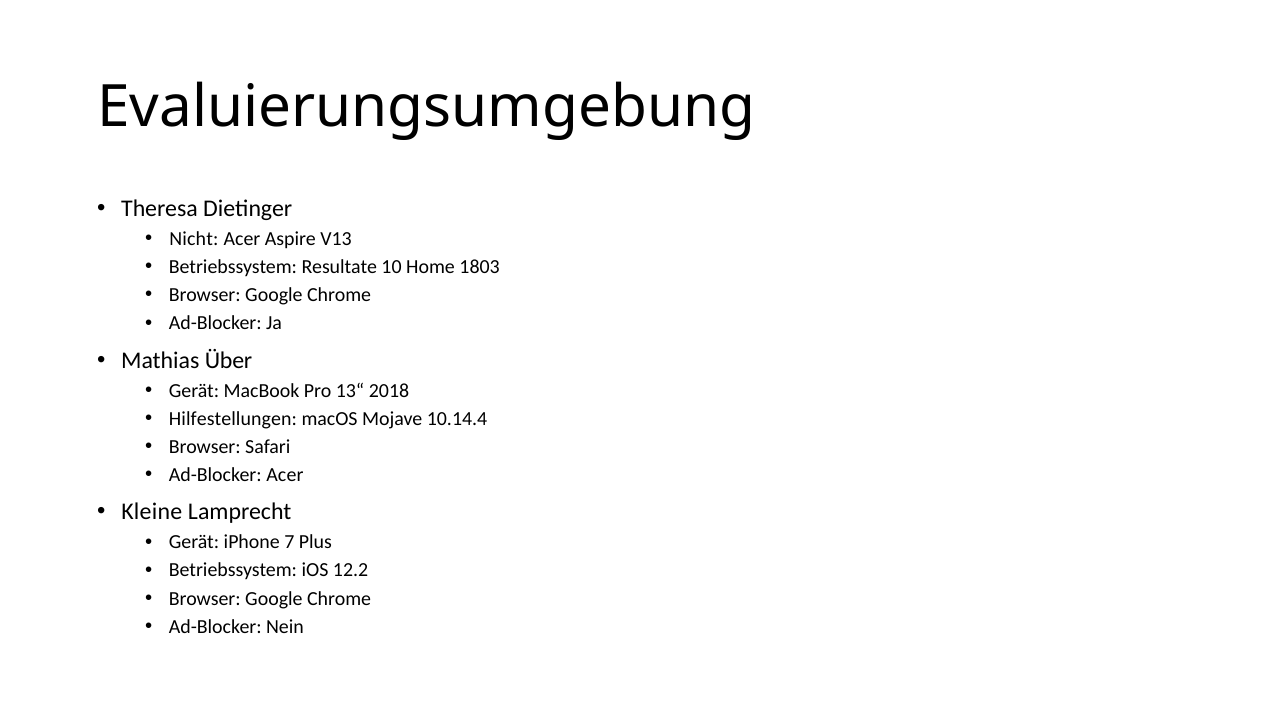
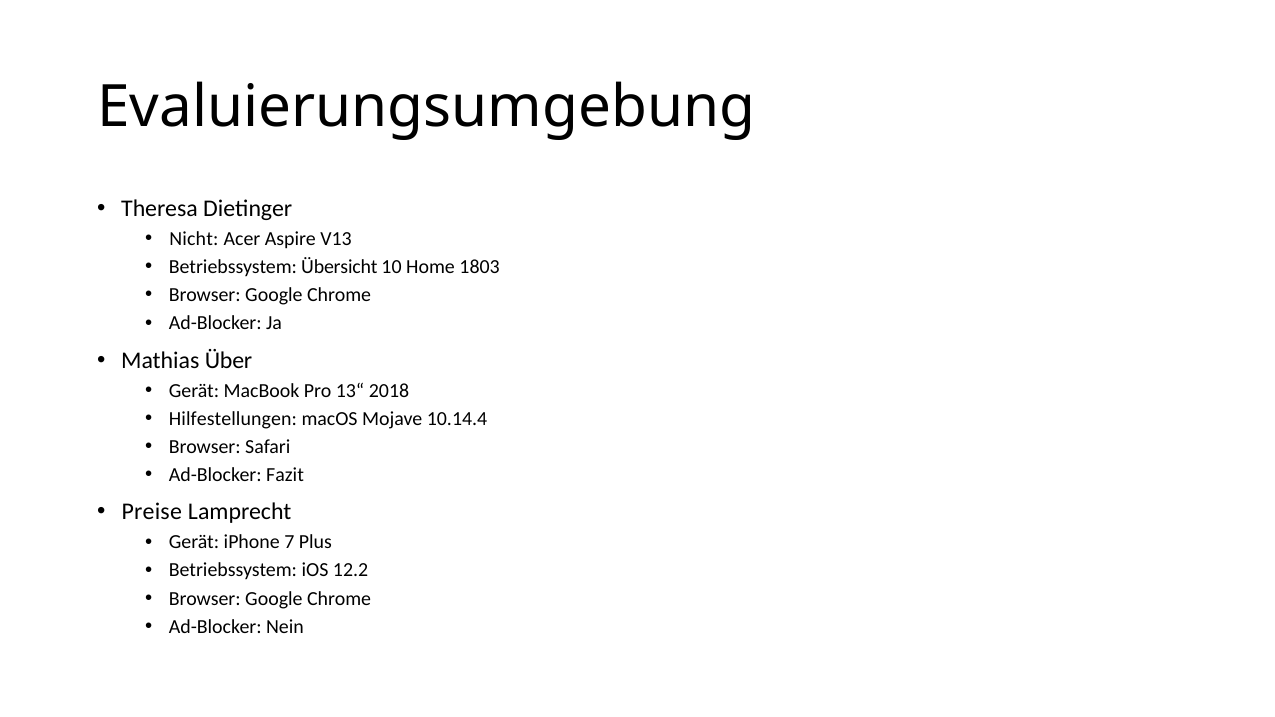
Resultate: Resultate -> Übersicht (339, 267)
Ad-Blocker Acer: Acer -> Fazit (285, 475)
Kleine: Kleine -> Preise (152, 512)
